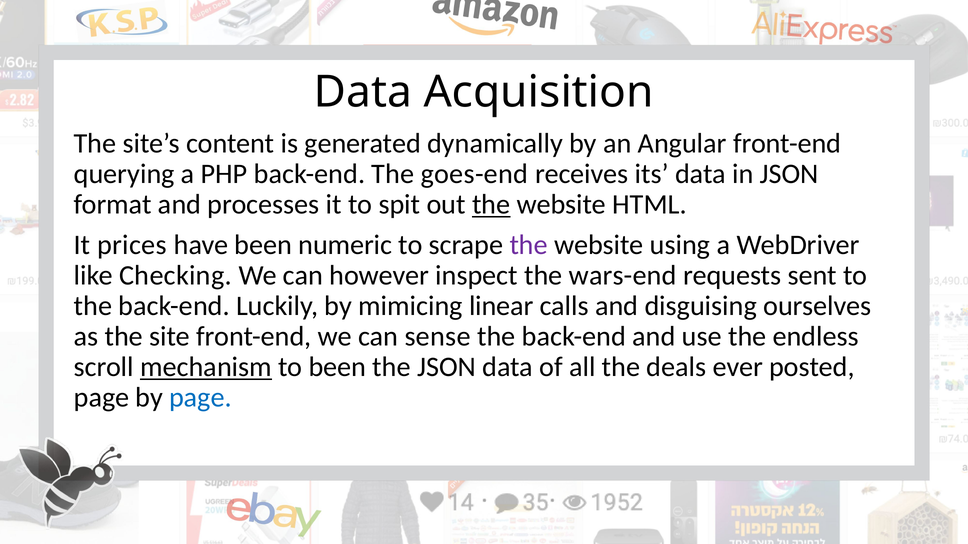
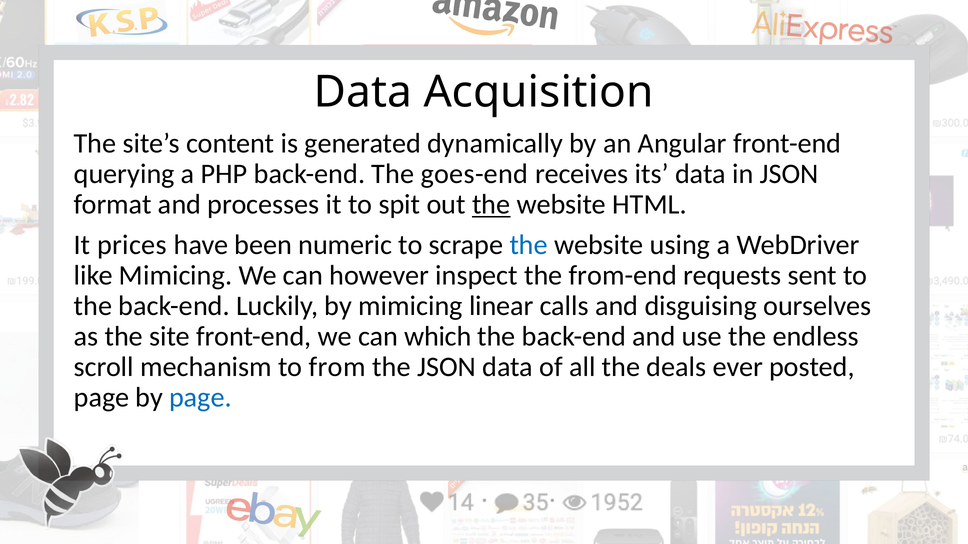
the colour: purple -> blue (529, 245)
like Checking: Checking -> Mimicing (176, 276)
wars-end: wars-end -> from-end (623, 276)
sense: sense -> which (438, 337)
mechanism underline: present -> none (206, 367)
to been: been -> from (337, 367)
